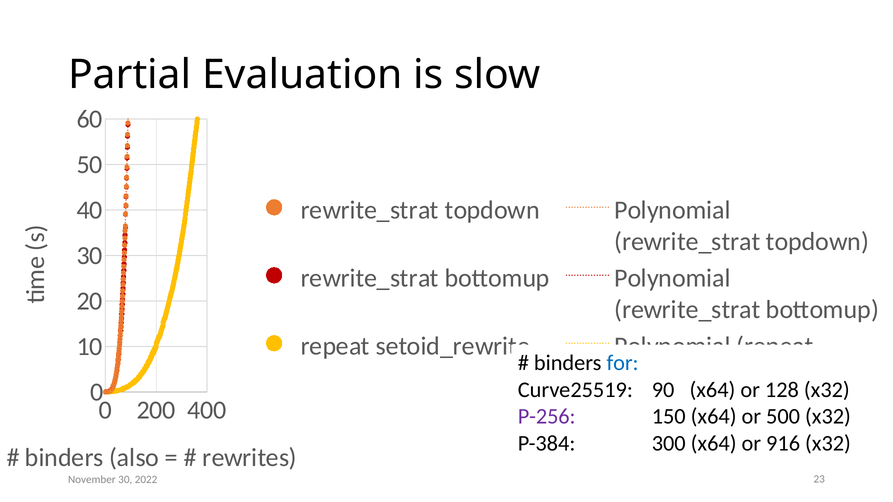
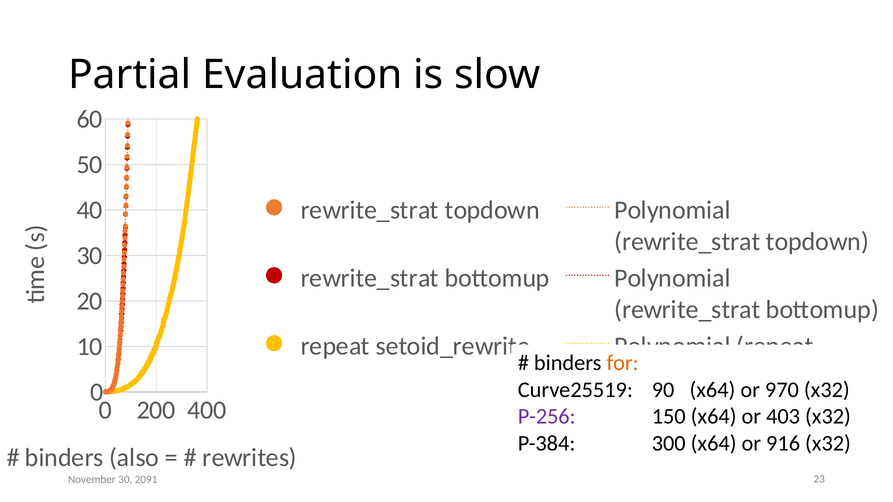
for colour: blue -> orange (623, 363)
128: 128 -> 970 (782, 390)
500: 500 -> 403 (783, 417)
2022: 2022 -> 2091 (146, 480)
